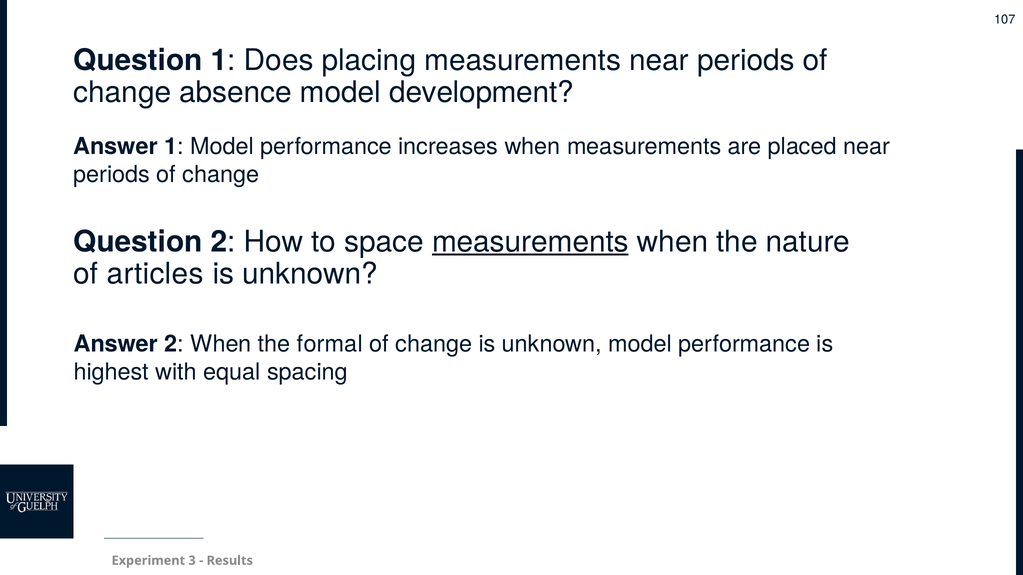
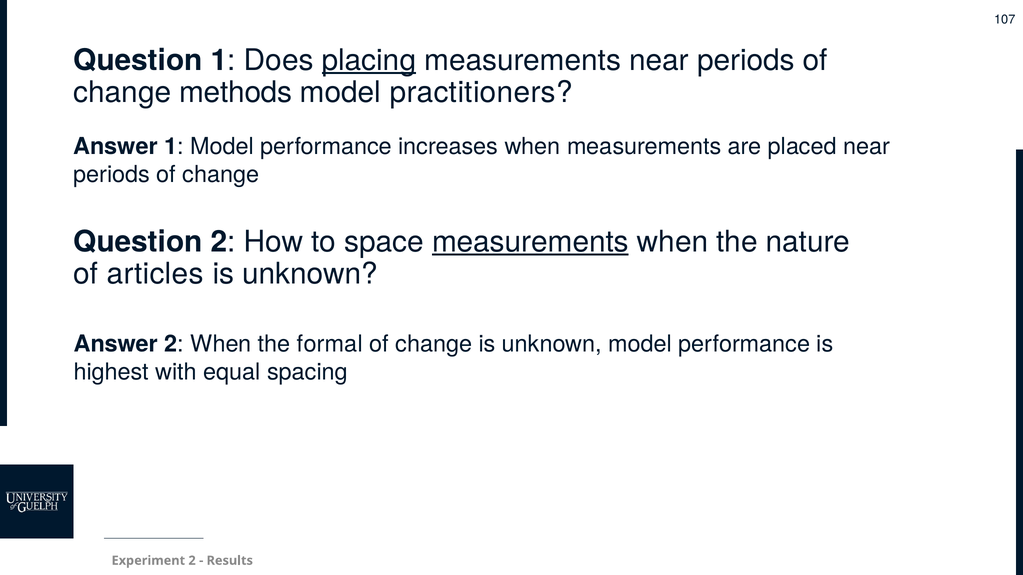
placing underline: none -> present (369, 60)
absence: absence -> methods (236, 93)
development: development -> practitioners (481, 93)
Experiment 3: 3 -> 2 (192, 561)
